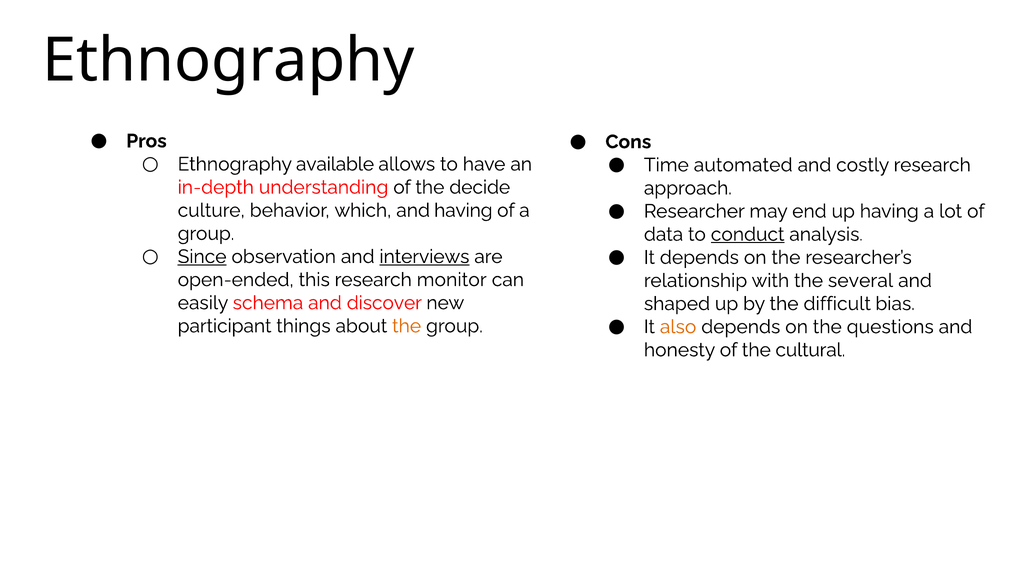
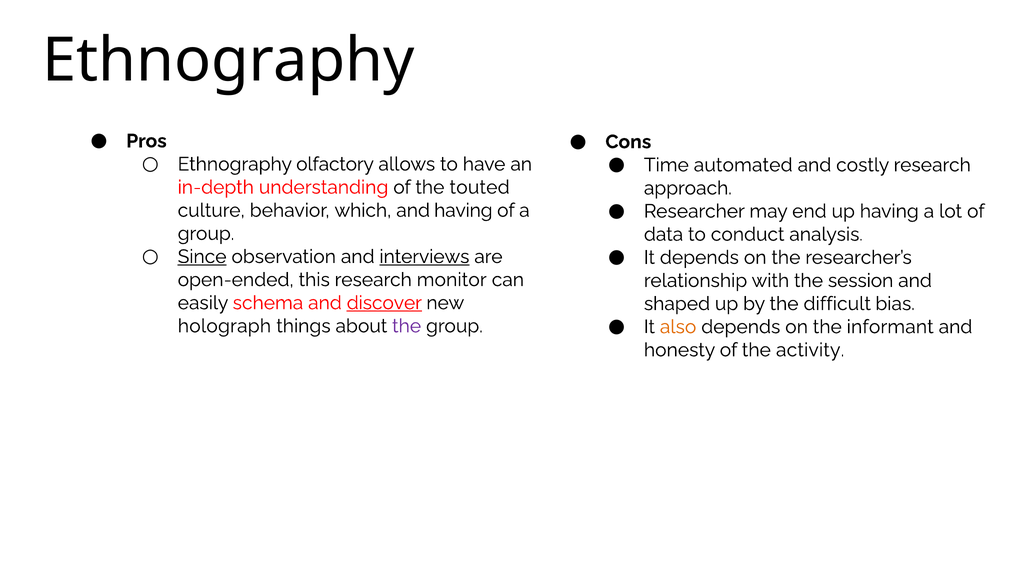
available: available -> olfactory (335, 164)
decide: decide -> touted (480, 187)
conduct underline: present -> none (748, 234)
several: several -> session (861, 281)
discover underline: none -> present (384, 303)
participant: participant -> holograph (224, 326)
the colour: orange -> purple (407, 326)
questions: questions -> informant (890, 327)
cultural: cultural -> activity (810, 350)
